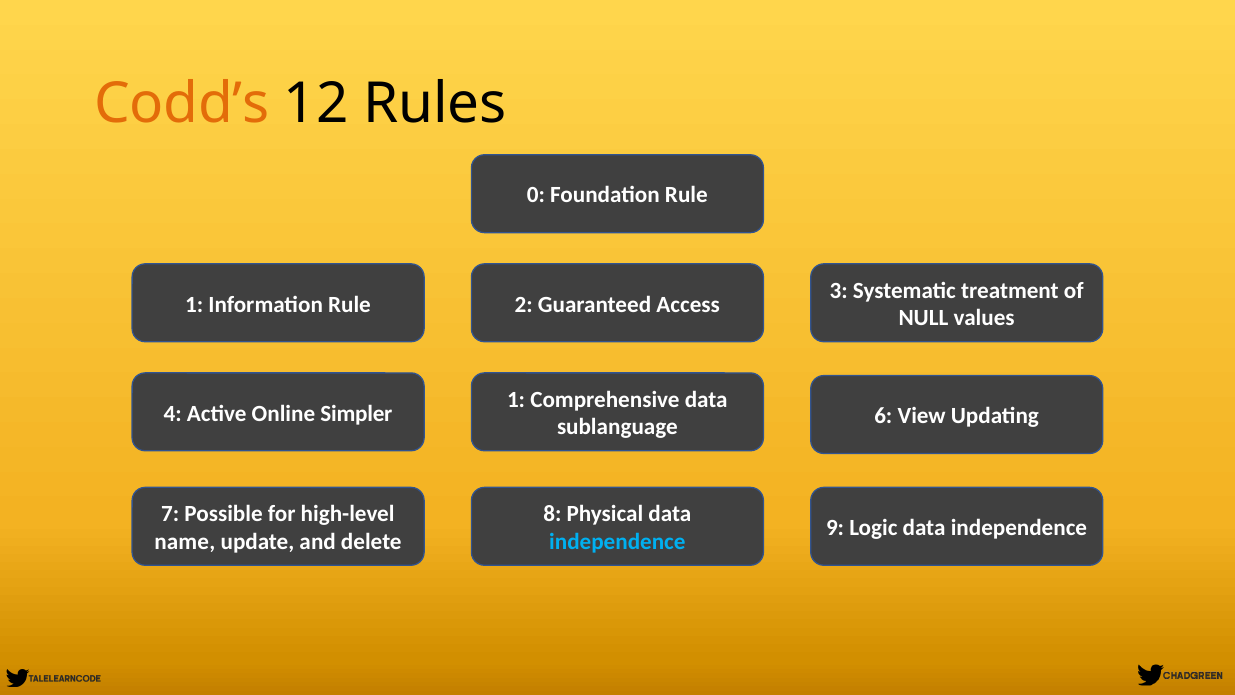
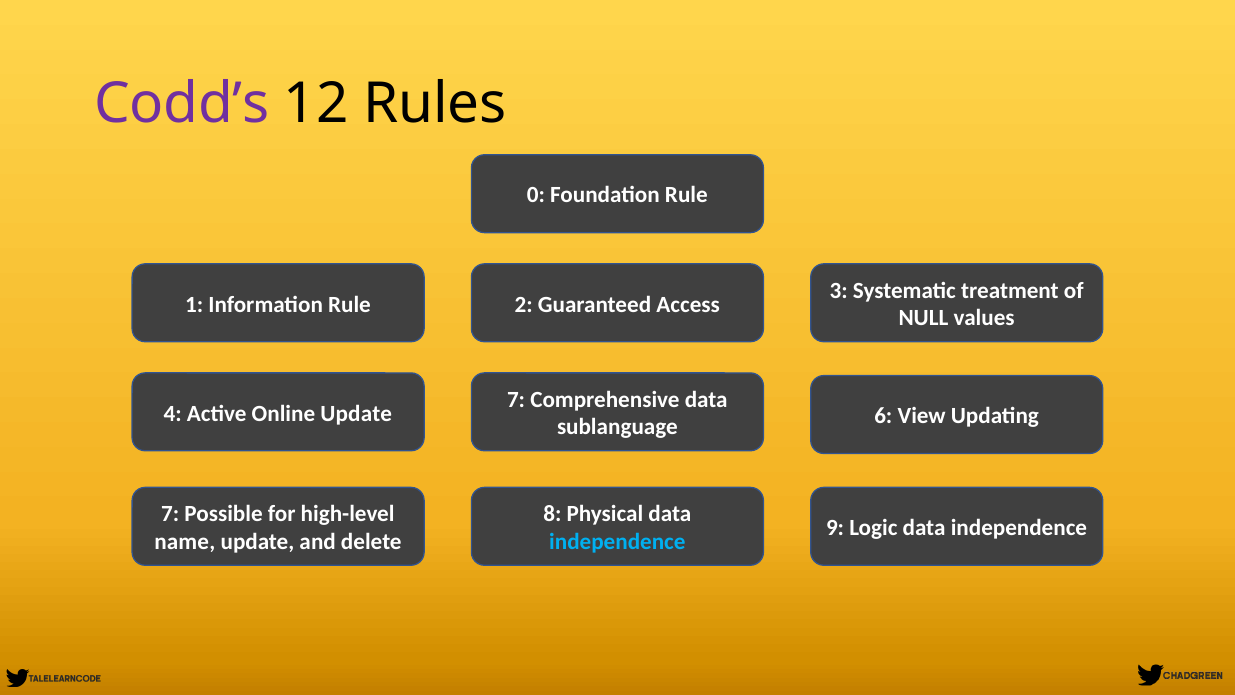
Codd’s colour: orange -> purple (182, 104)
1: 1 -> 7 (516, 399)
Online Simpler: Simpler -> Update (356, 413)
